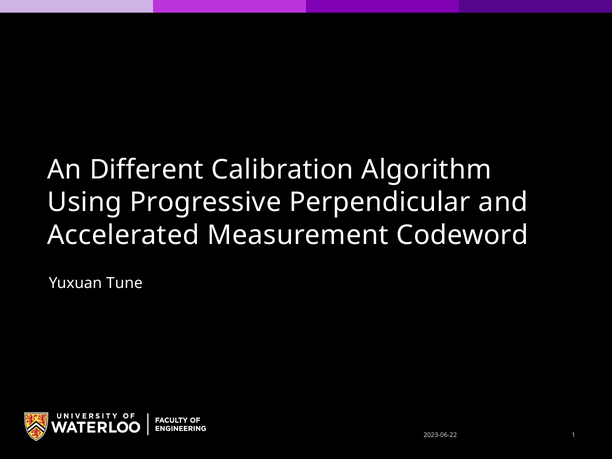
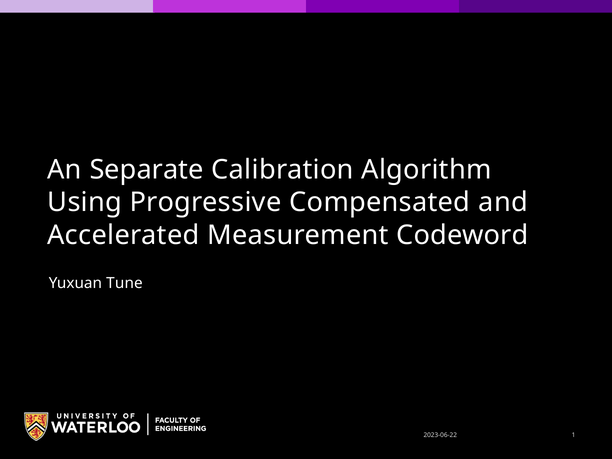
Different: Different -> Separate (147, 170)
Perpendicular: Perpendicular -> Compensated (380, 202)
